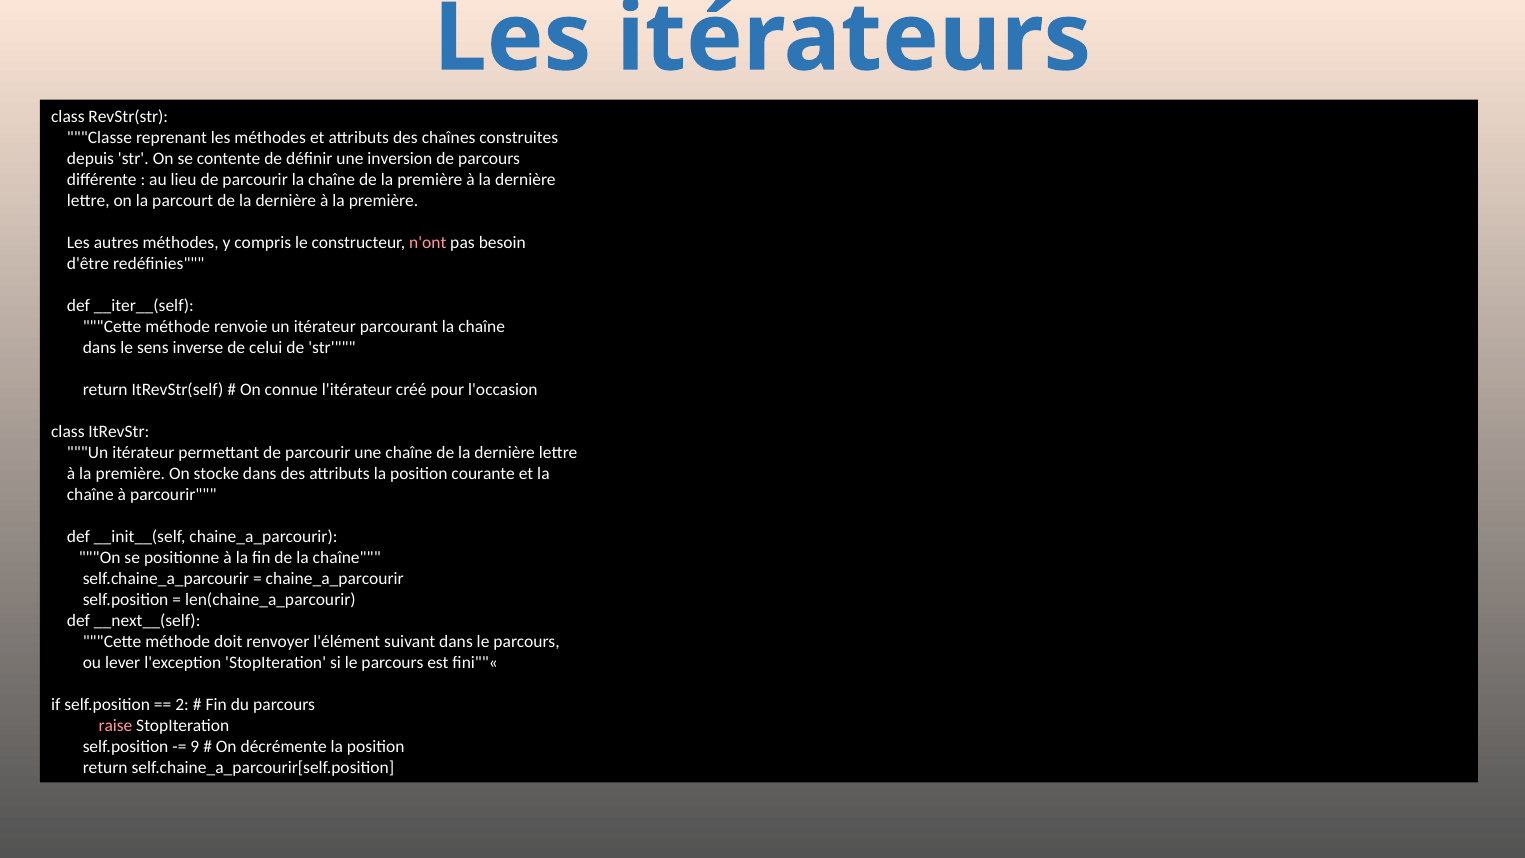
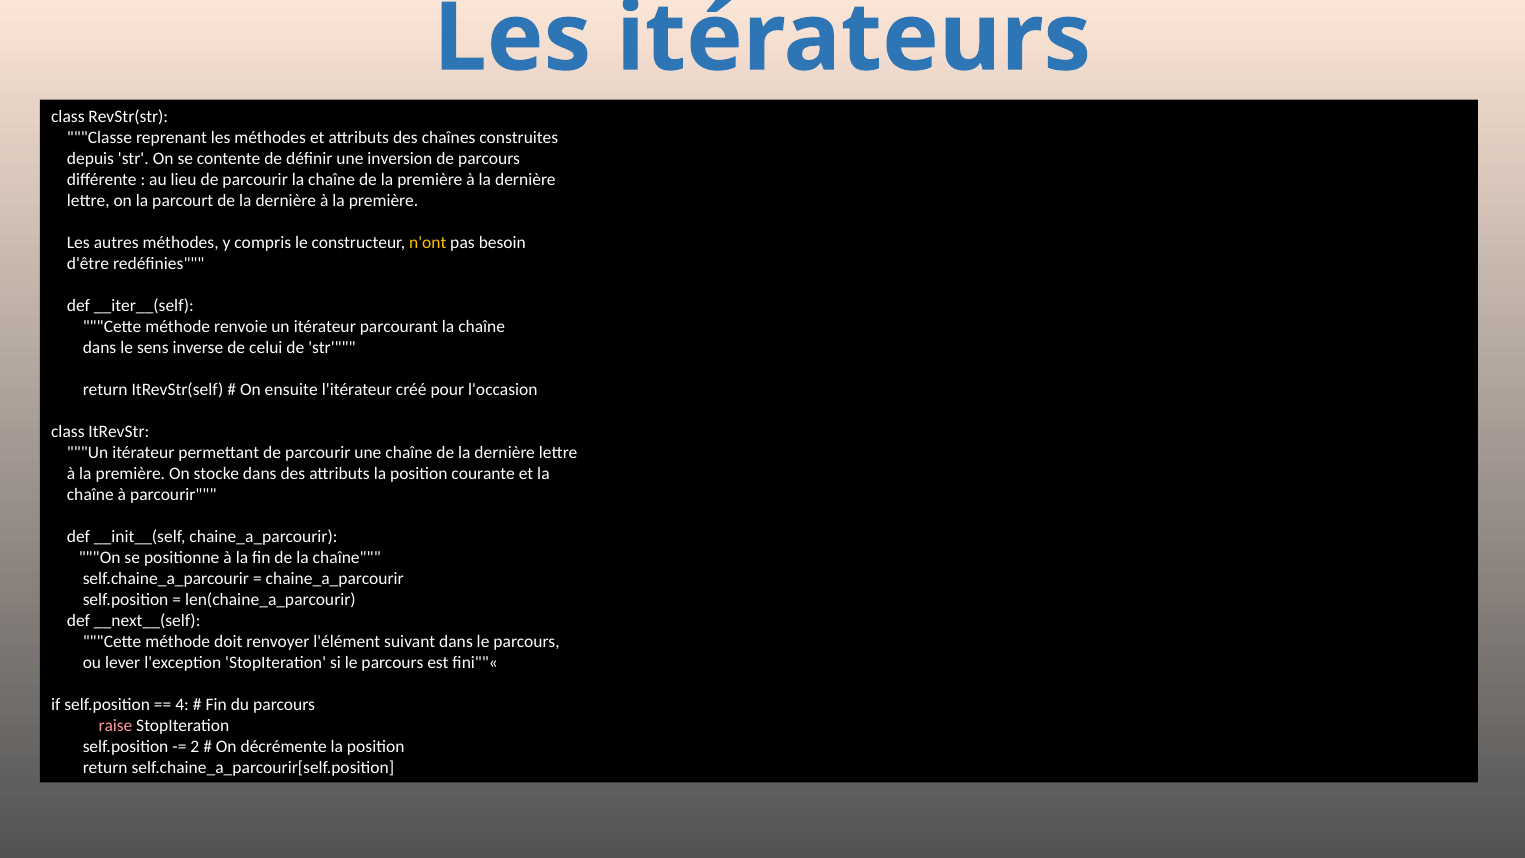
n'ont colour: pink -> yellow (428, 243)
connue: connue -> ensuite (291, 390)
2: 2 -> 4 (182, 704)
9: 9 -> 2 (195, 746)
